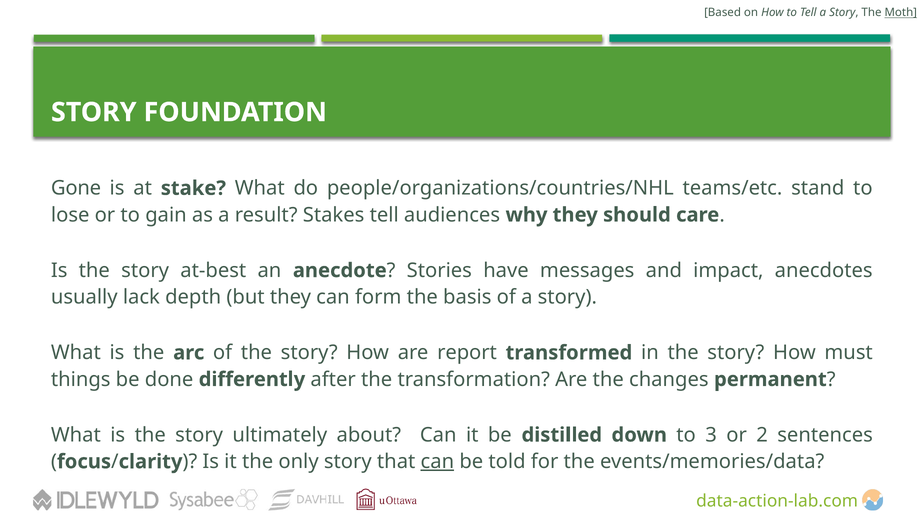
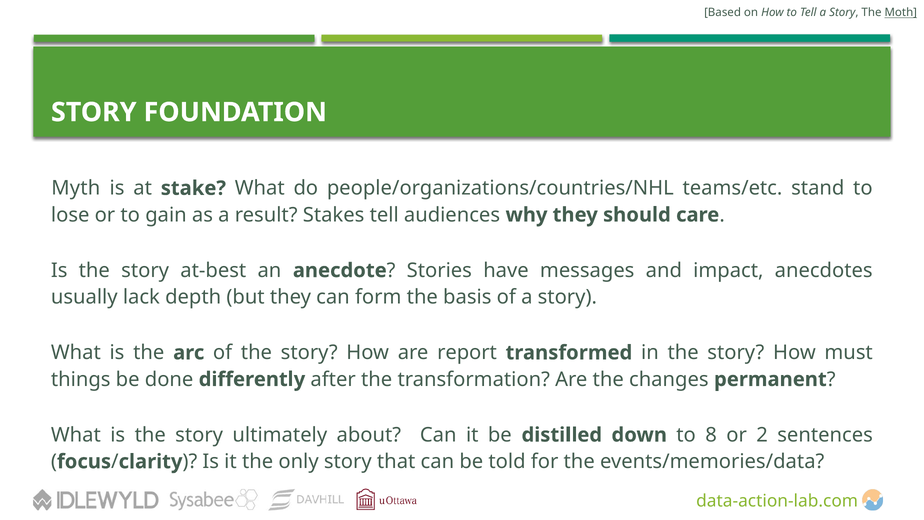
Gone: Gone -> Myth (76, 188)
3: 3 -> 8 (711, 435)
can underline: present -> none (437, 461)
